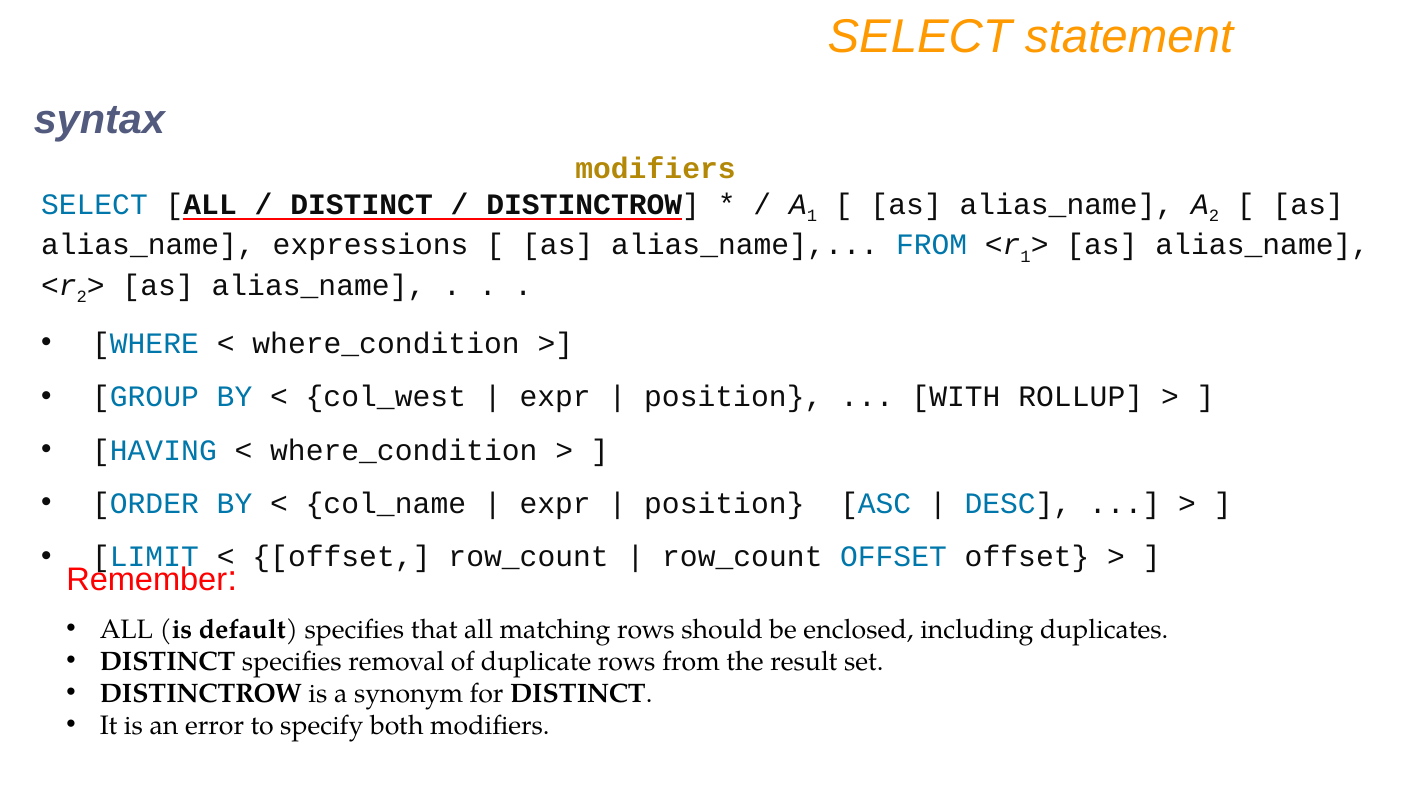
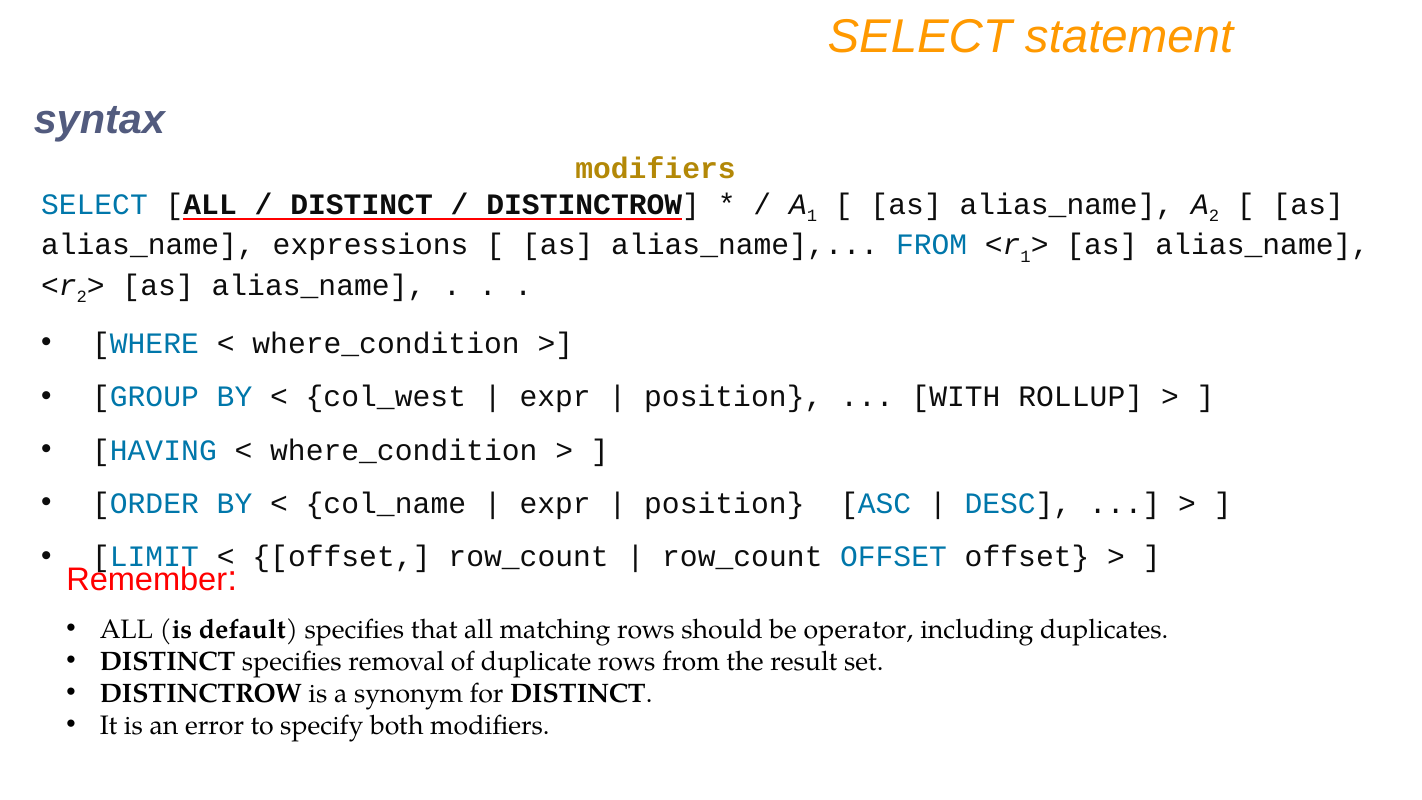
enclosed: enclosed -> operator (858, 629)
